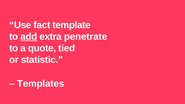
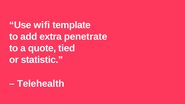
fact: fact -> wifi (42, 25)
add underline: present -> none (29, 37)
Templates: Templates -> Telehealth (41, 84)
